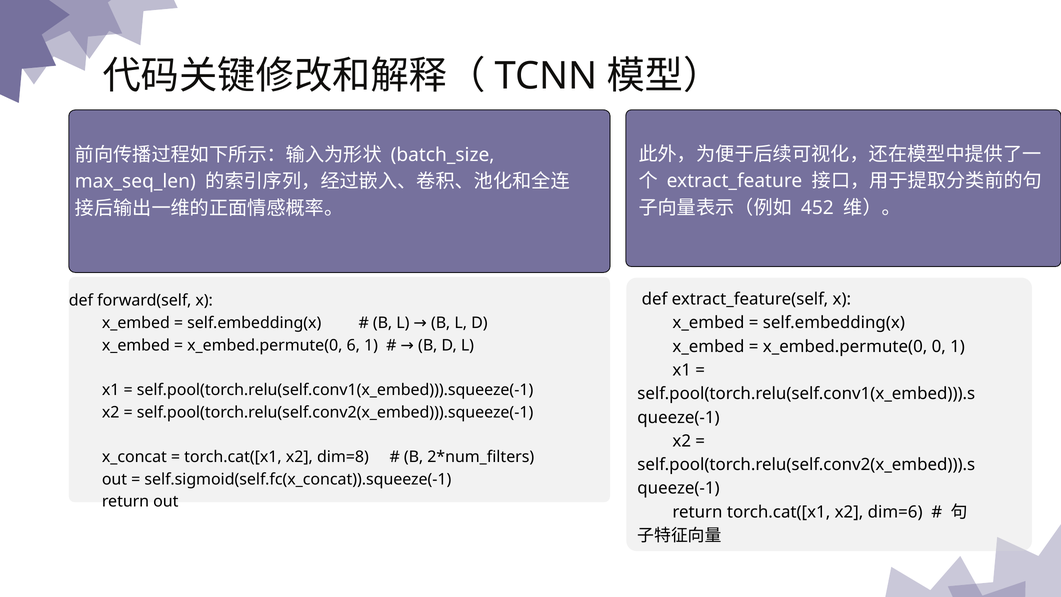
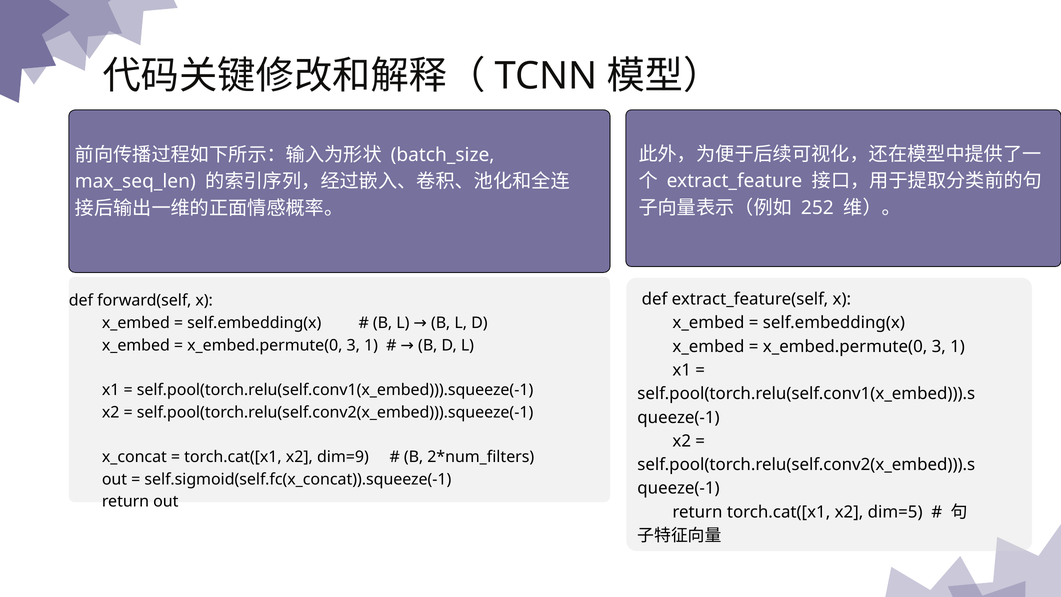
452: 452 -> 252 (817, 208)
6: 6 -> 3 (353, 345)
0: 0 -> 3 (939, 346)
dim=8: dim=8 -> dim=9 (343, 457)
dim=6: dim=6 -> dim=5 (895, 512)
